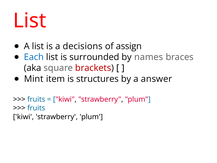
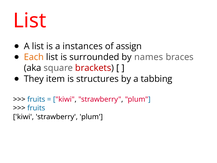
decisions: decisions -> instances (83, 46)
Each colour: blue -> orange (34, 57)
Mint: Mint -> They (34, 79)
answer: answer -> tabbing (157, 79)
